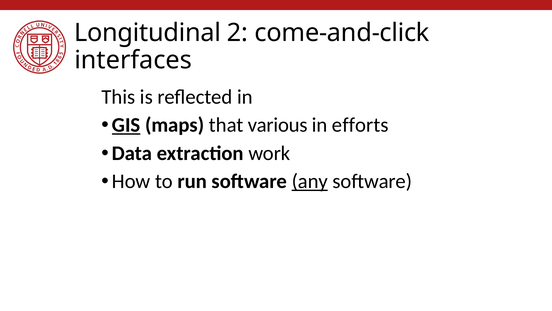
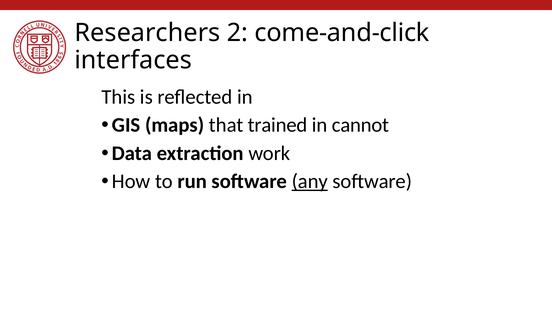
Longitudinal: Longitudinal -> Researchers (147, 33)
GIS underline: present -> none (126, 125)
various: various -> trained (278, 125)
efforts: efforts -> cannot (361, 125)
